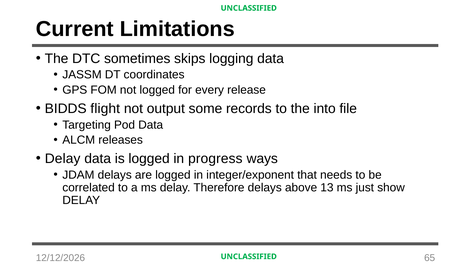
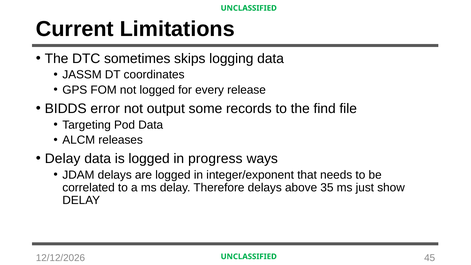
flight: flight -> error (105, 109)
into: into -> find (325, 109)
13: 13 -> 35 (327, 188)
65: 65 -> 45 (430, 258)
